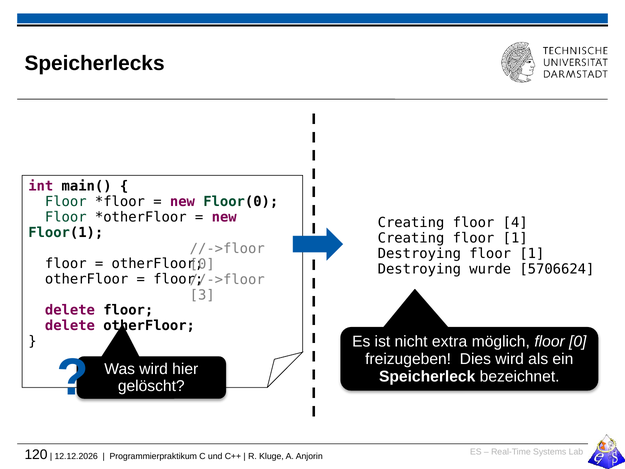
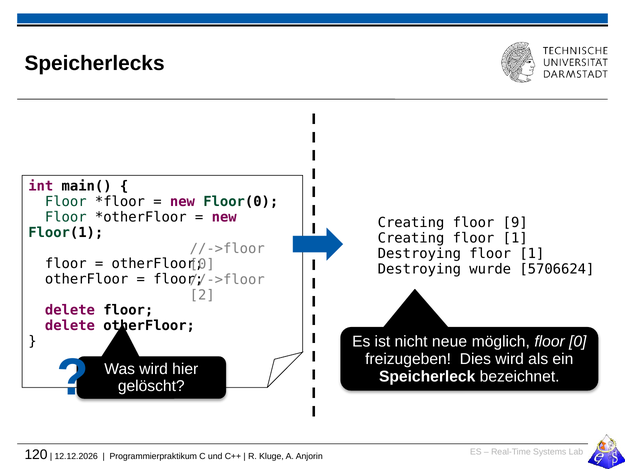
4: 4 -> 9 (515, 223)
3: 3 -> 2 (202, 295)
extra: extra -> neue (450, 341)
